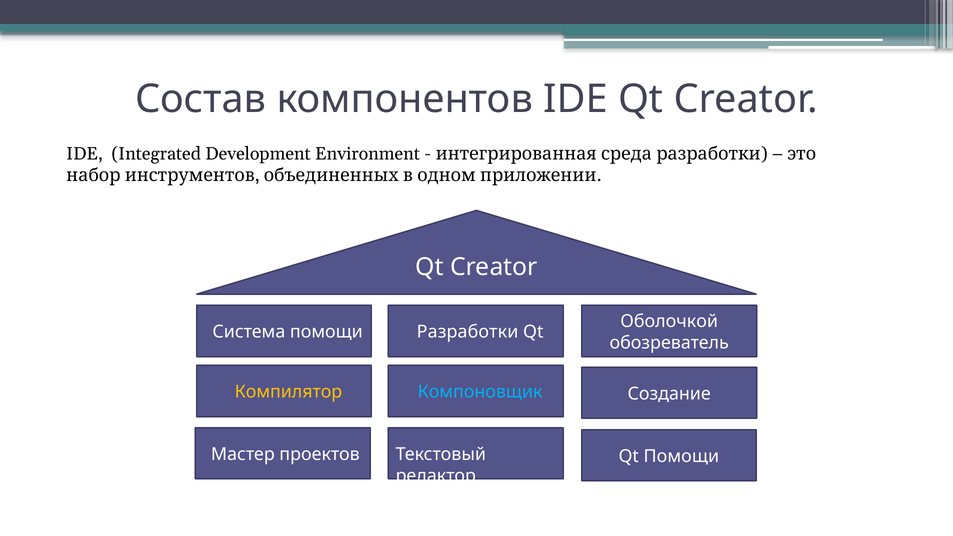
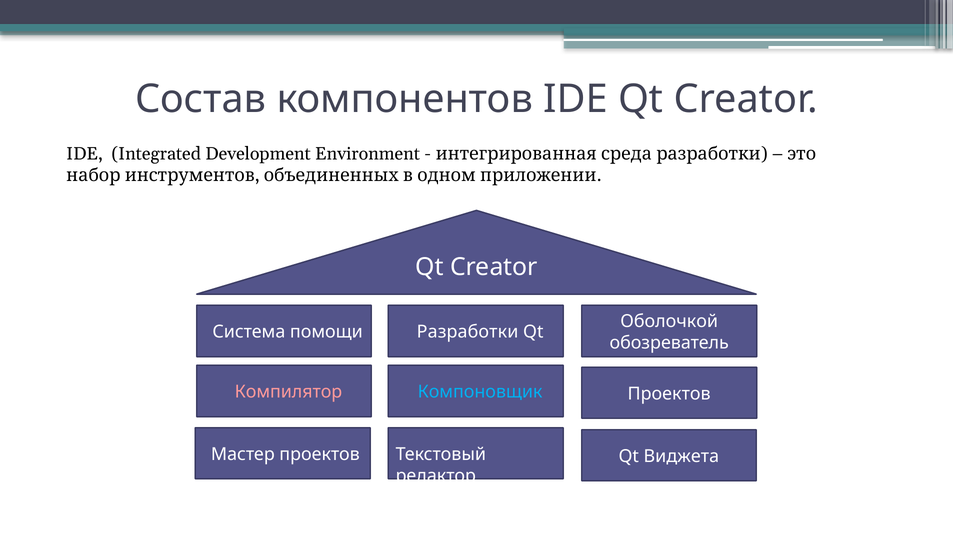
Компилятор colour: yellow -> pink (288, 392)
Создание: Создание -> Проектов (669, 394)
Qt Помощи: Помощи -> Виджета (681, 456)
